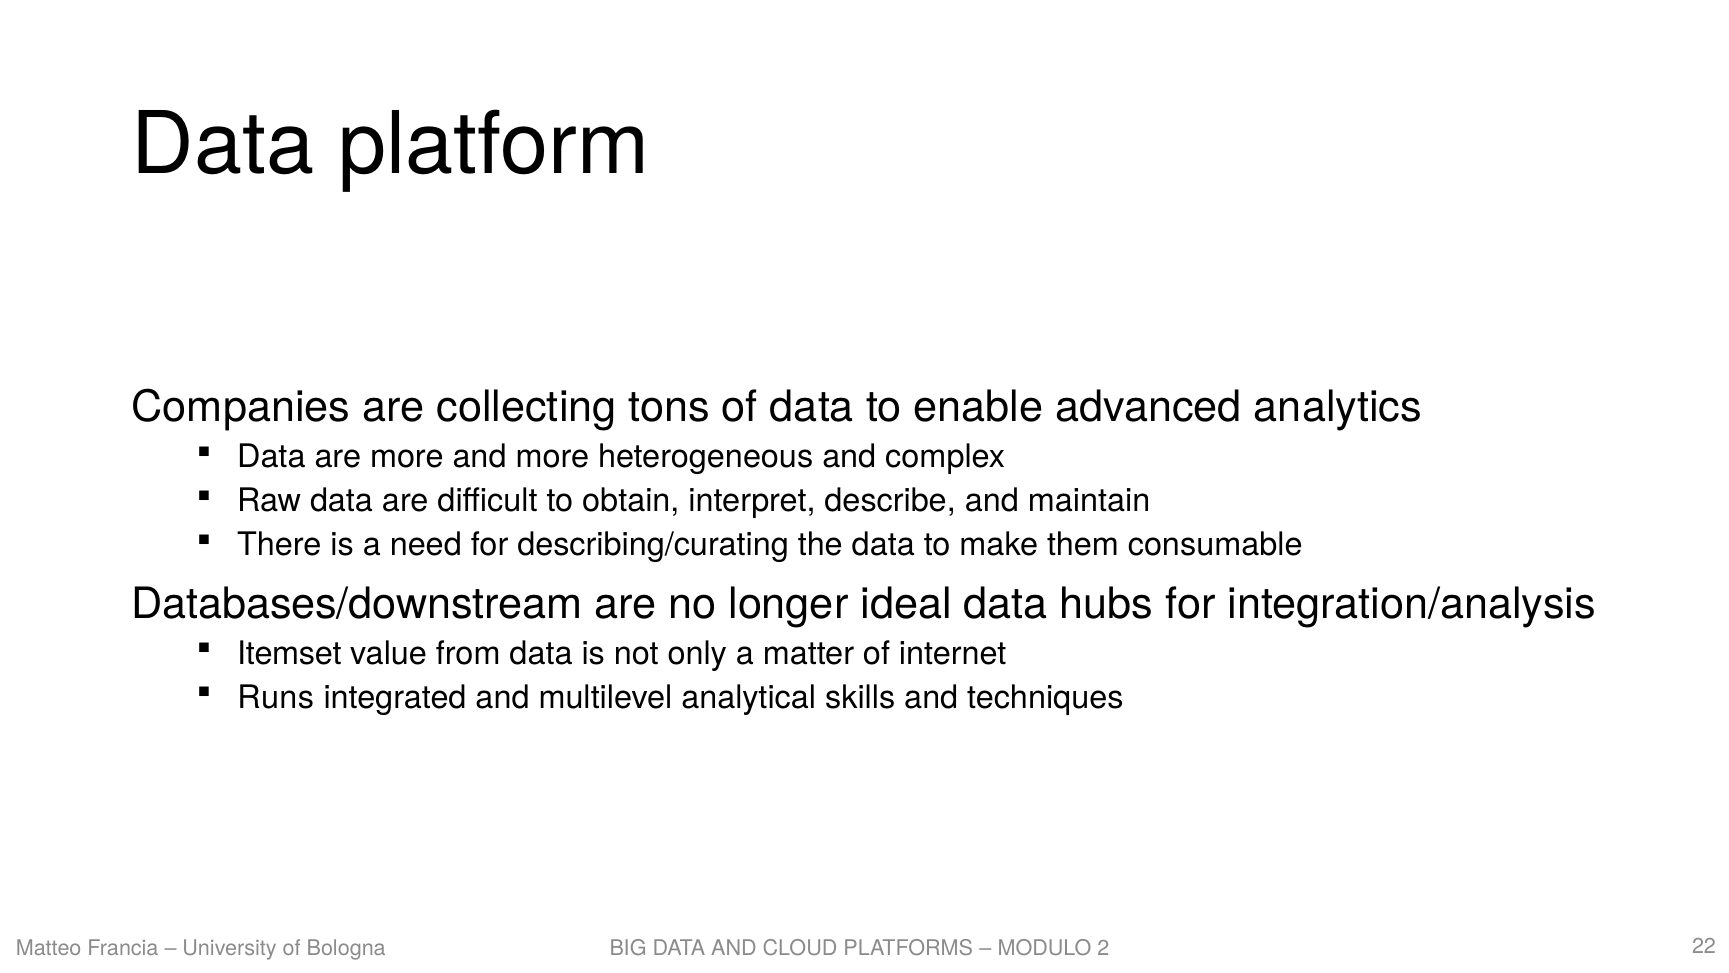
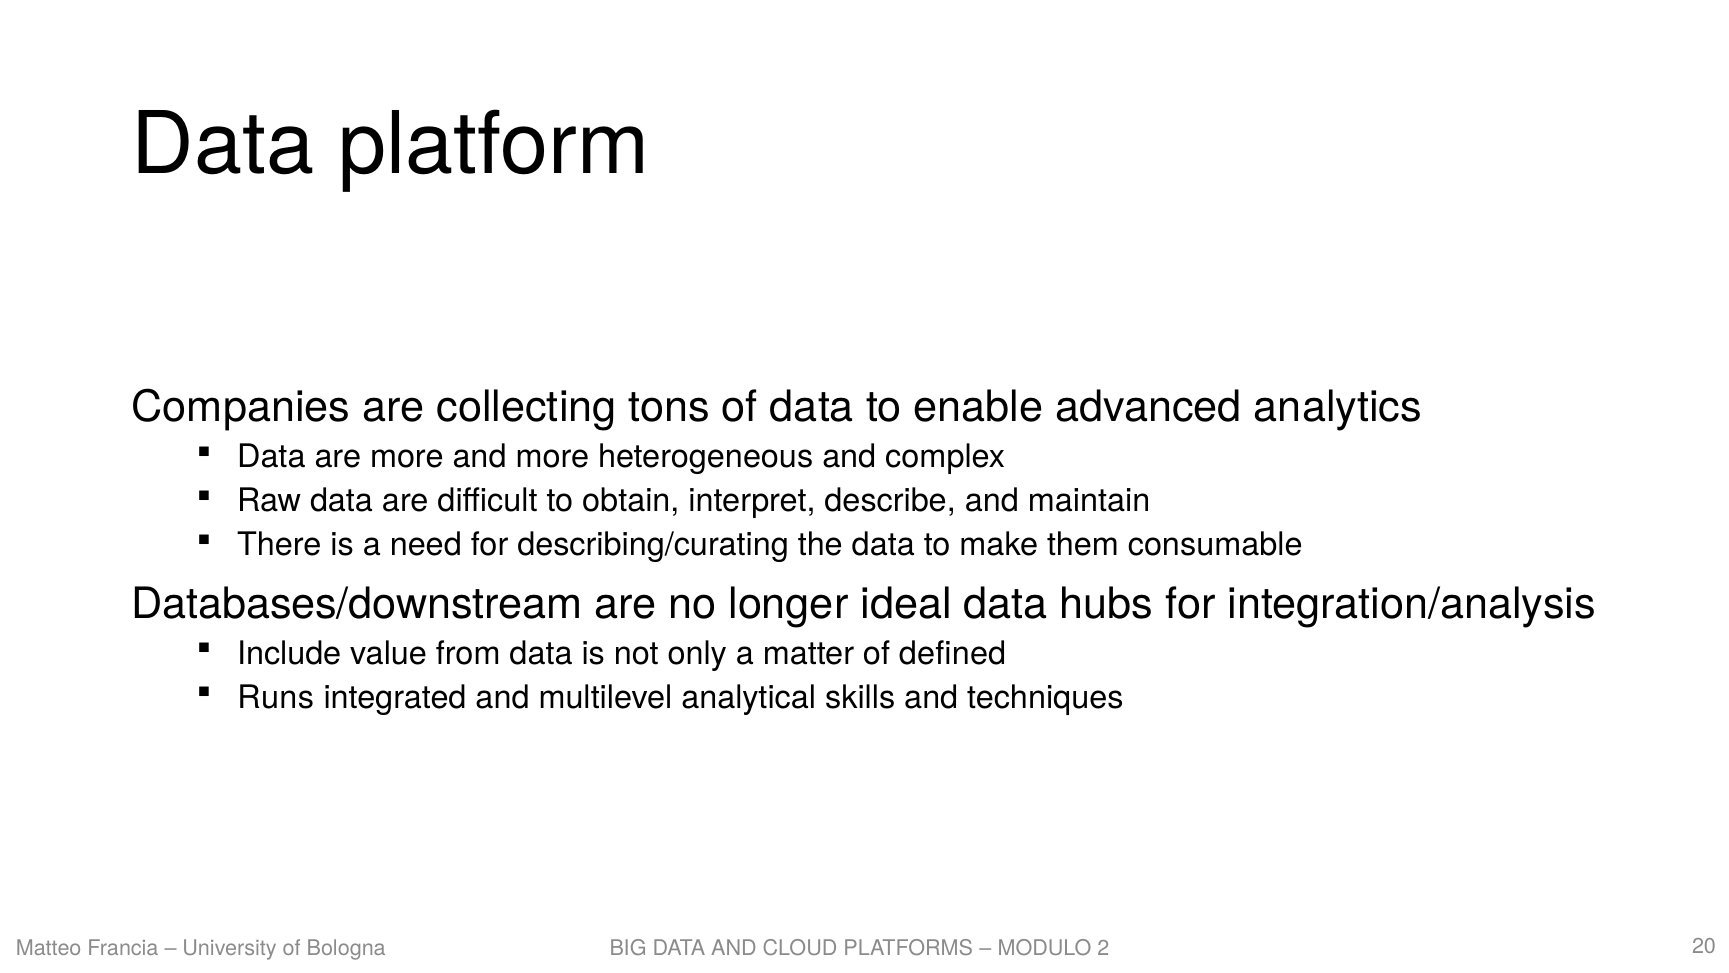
Itemset: Itemset -> Include (289, 654)
internet: internet -> defined (953, 654)
22: 22 -> 20 (1704, 946)
